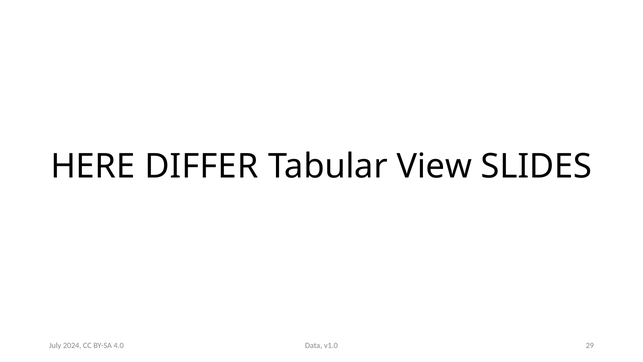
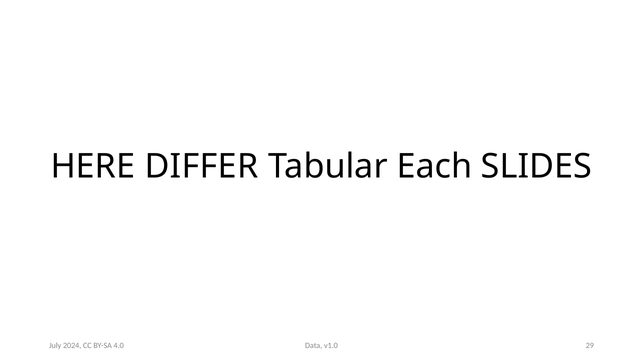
View: View -> Each (434, 166)
